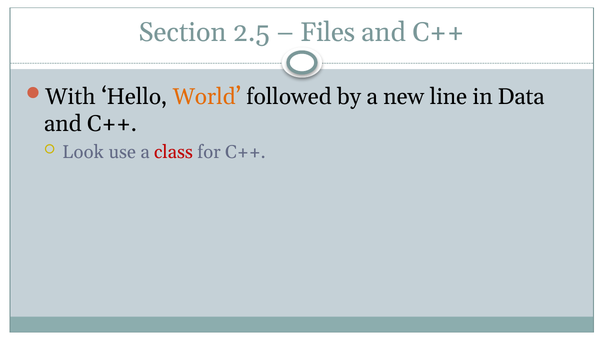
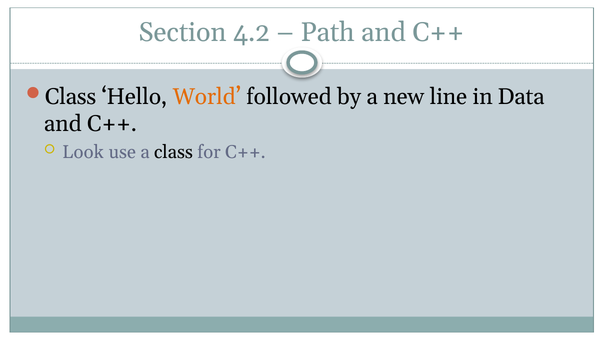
2.5: 2.5 -> 4.2 (252, 32)
Files: Files -> Path (328, 32)
With: With -> Class (71, 97)
class colour: red -> black (174, 152)
